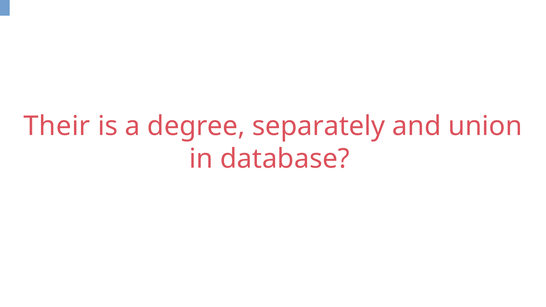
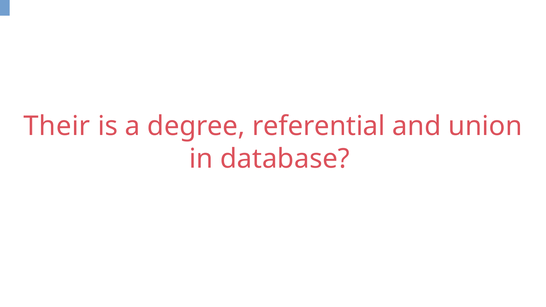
separately: separately -> referential (319, 126)
